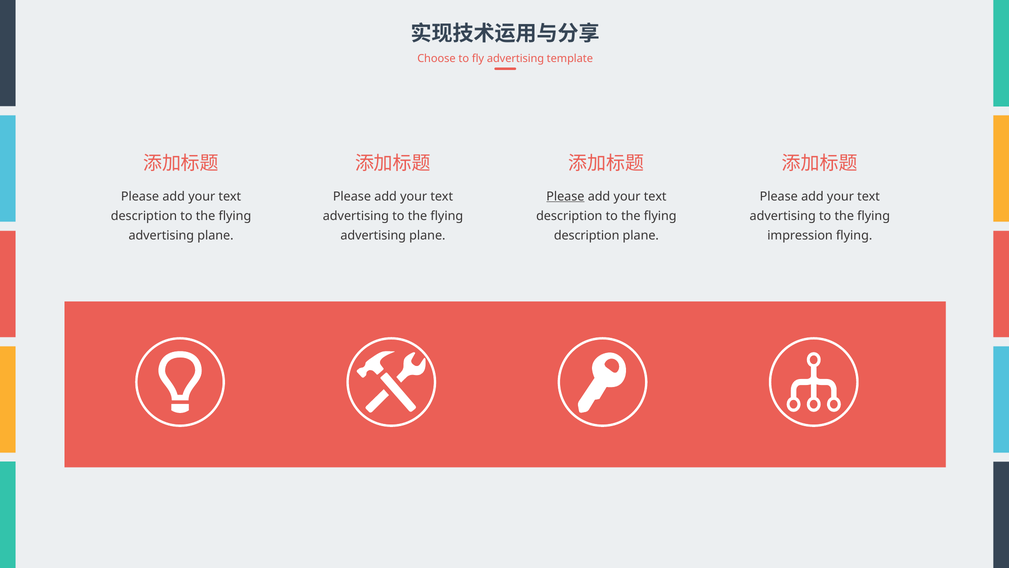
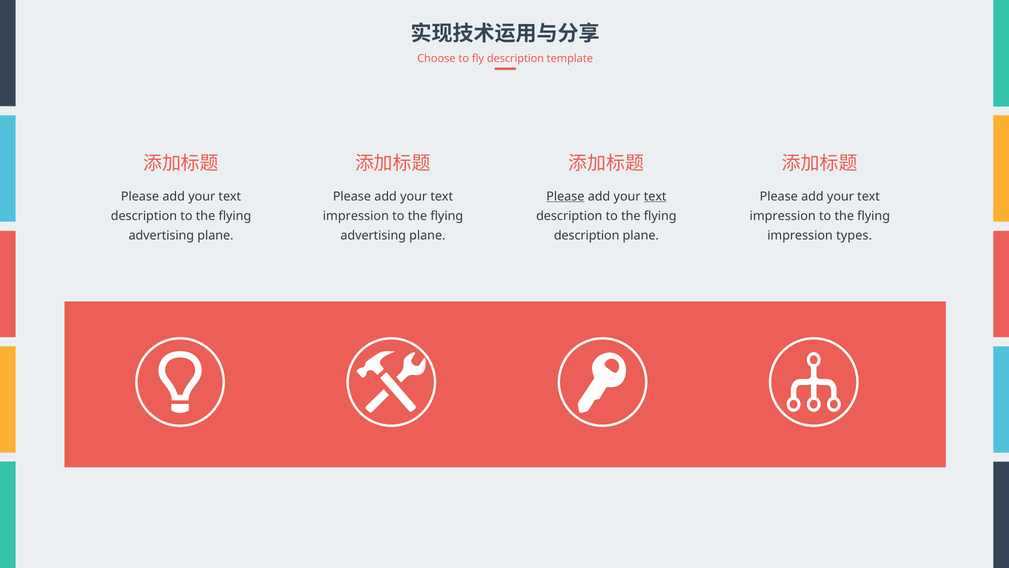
fly advertising: advertising -> description (515, 59)
text underline: none -> present (655, 196)
advertising: advertising -> impression (356, 216)
advertising: advertising -> impression (783, 216)
impression flying: flying -> types (854, 236)
